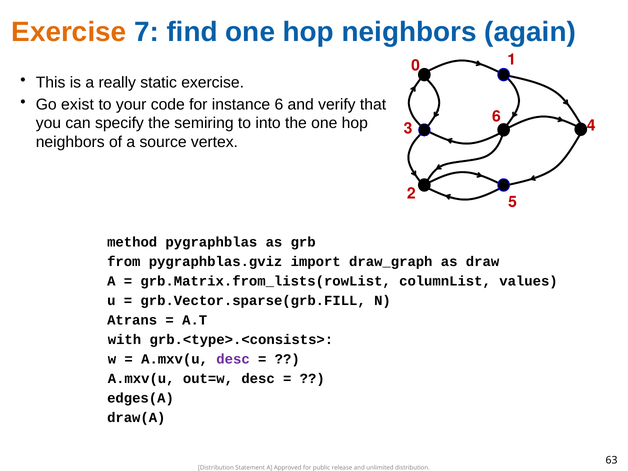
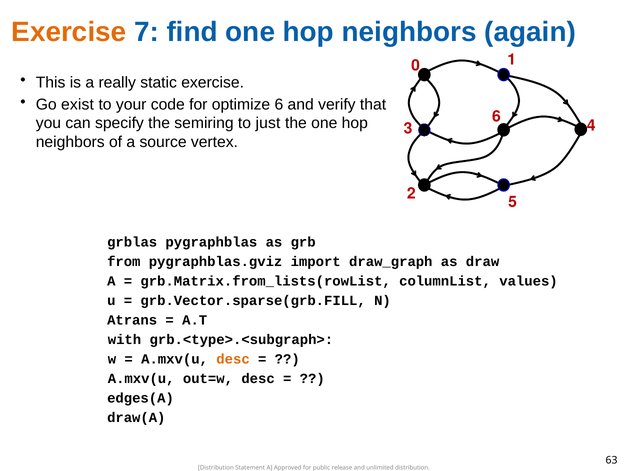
instance: instance -> optimize (241, 104)
into: into -> just (268, 123)
method: method -> grblas (132, 242)
grb.<type>.<consists>: grb.<type>.<consists> -> grb.<type>.<subgraph> (241, 340)
desc colour: purple -> orange (233, 359)
